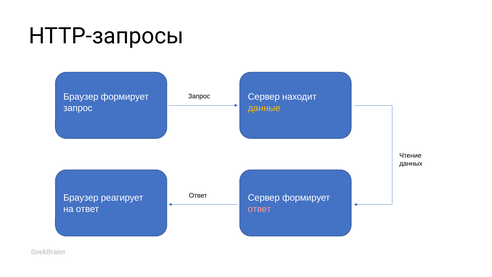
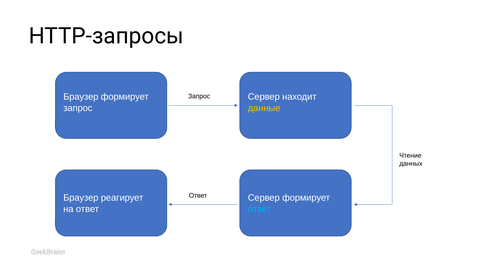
ответ colour: pink -> light blue (259, 209)
